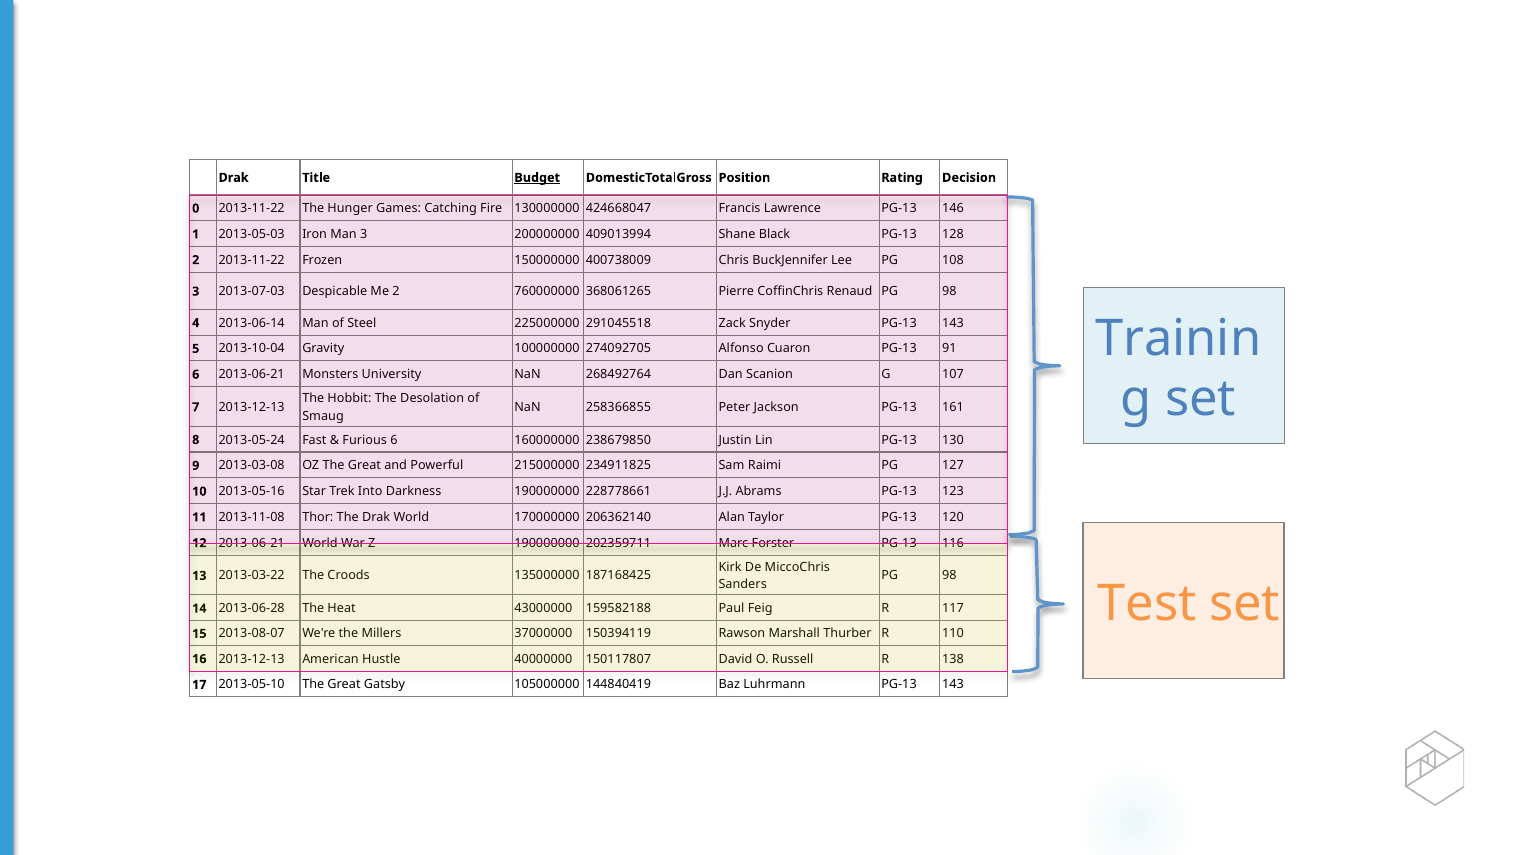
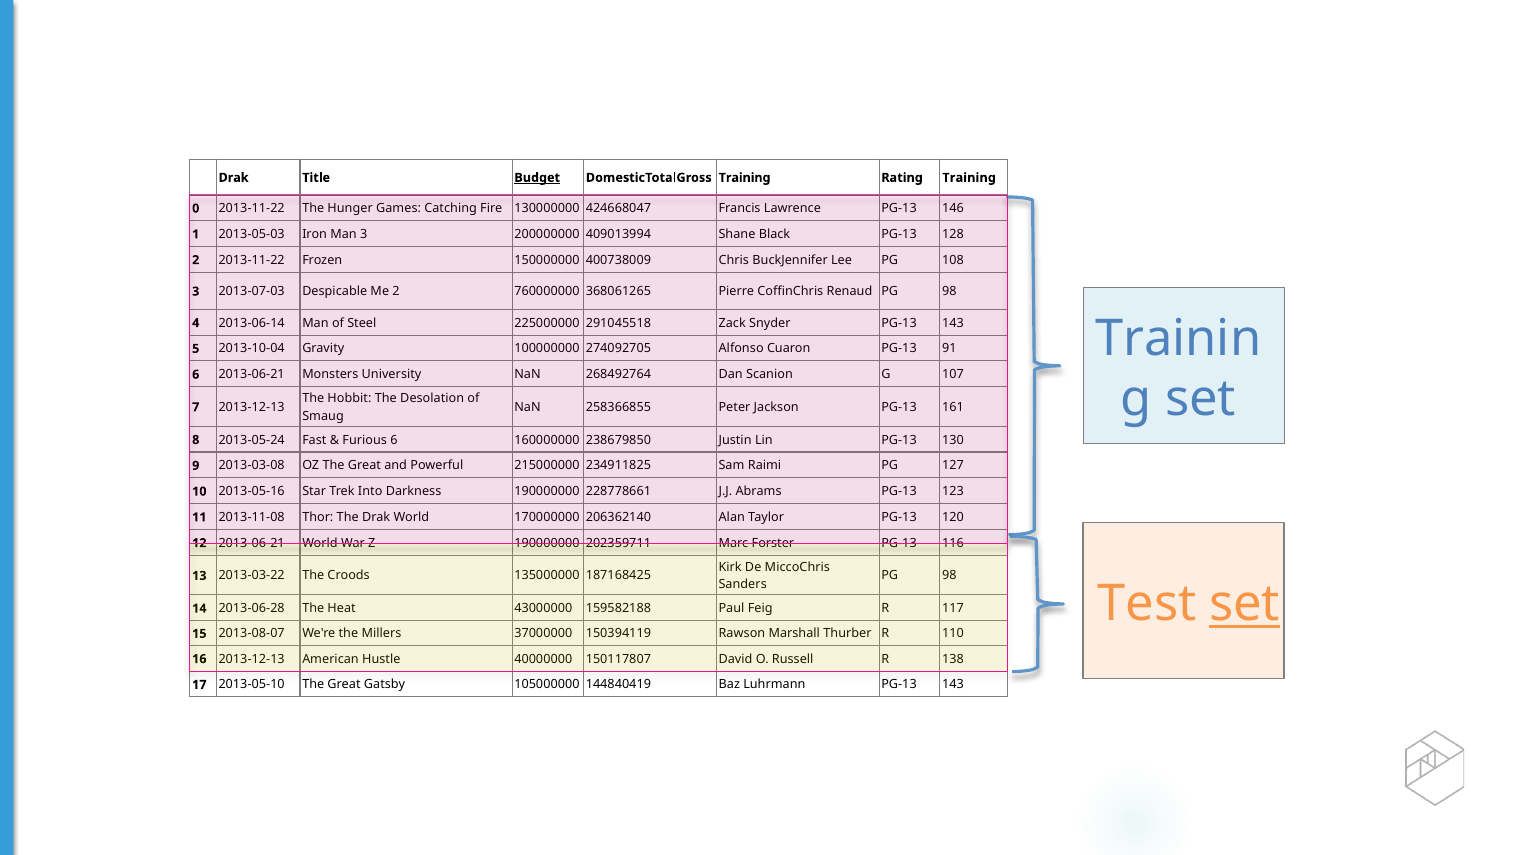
DomesticTotalGross Position: Position -> Training (745, 178)
Rating Decision: Decision -> Training (969, 178)
set underline: none -> present (1245, 604)
